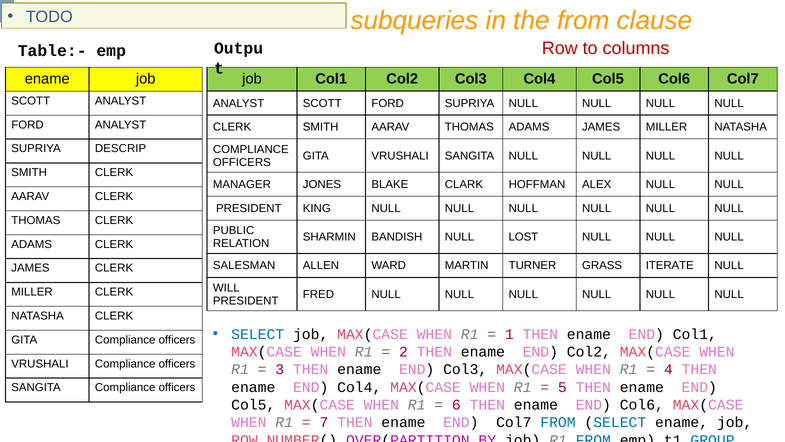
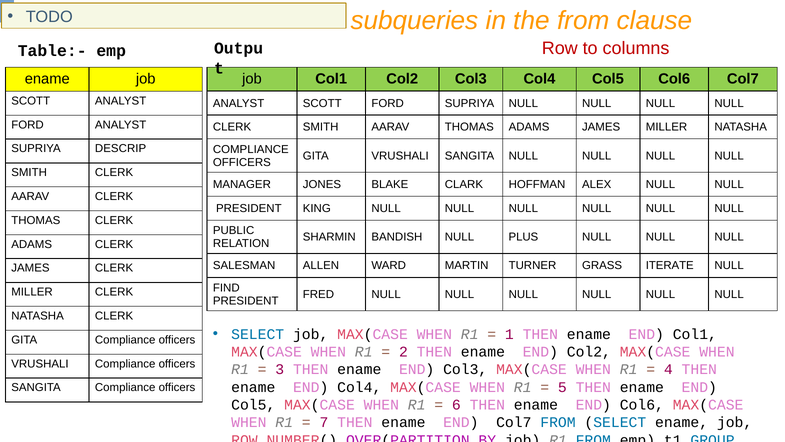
LOST: LOST -> PLUS (523, 237)
WILL: WILL -> FIND (226, 288)
